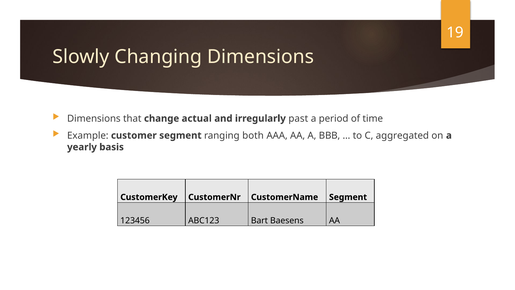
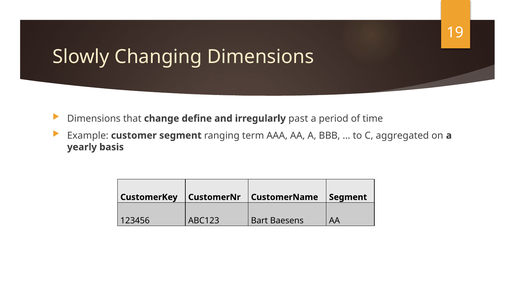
actual: actual -> define (197, 118)
both: both -> term (253, 135)
